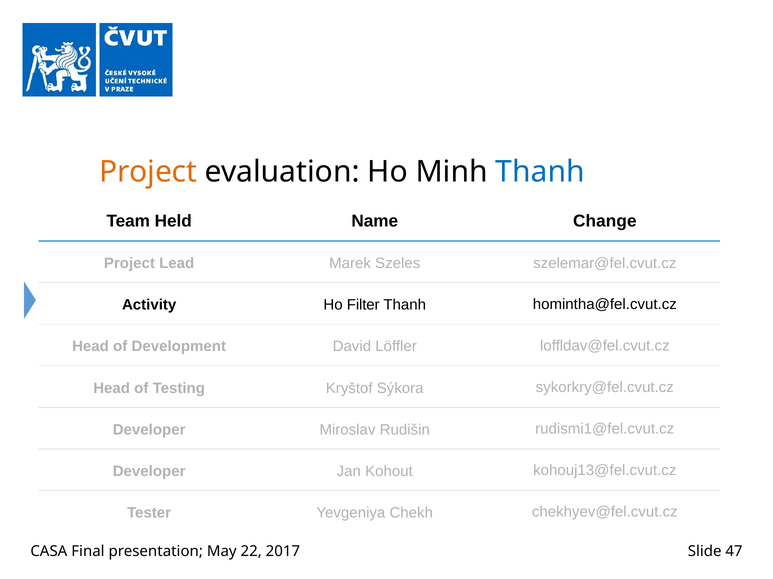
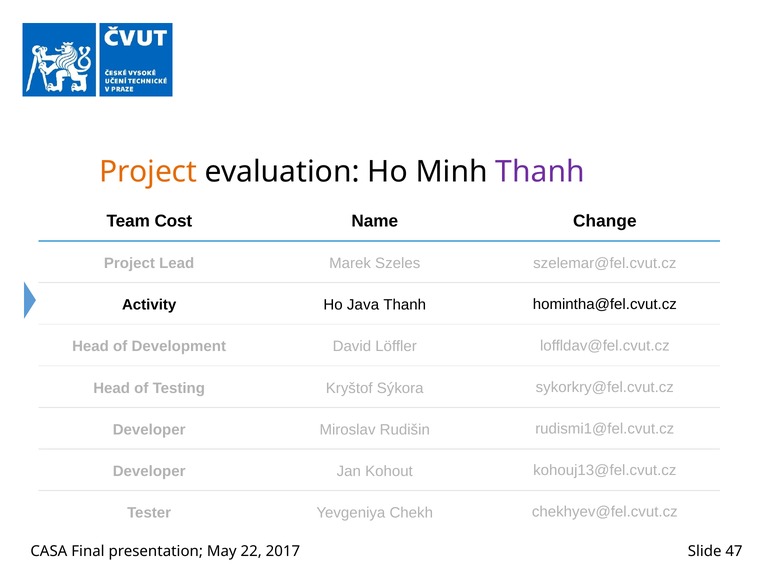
Thanh colour: blue -> purple (540, 172)
Held: Held -> Cost (173, 222)
Filter: Filter -> Java (363, 305)
